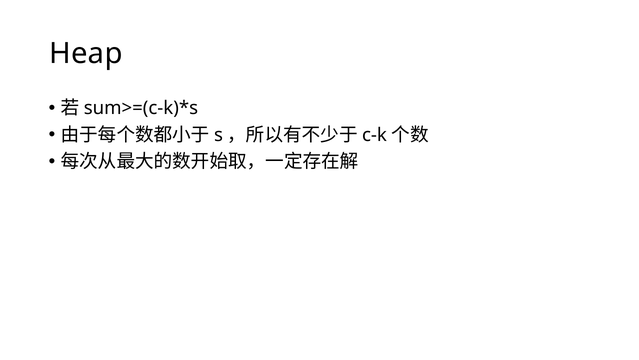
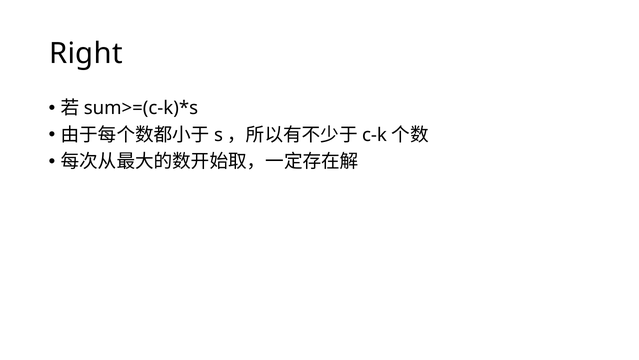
Heap: Heap -> Right (86, 54)
